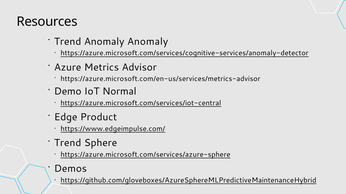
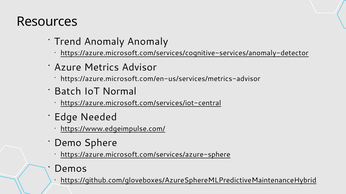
Demo: Demo -> Batch (68, 92)
Product: Product -> Needed (99, 117)
Trend: Trend -> Demo (68, 143)
